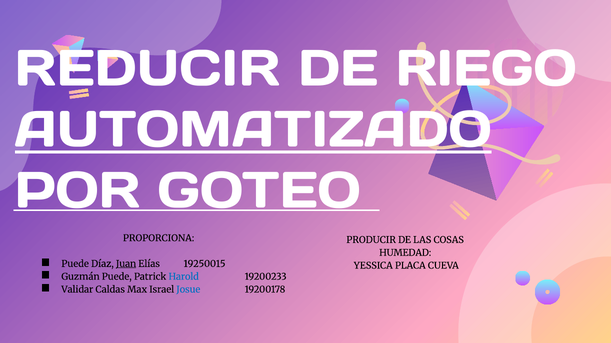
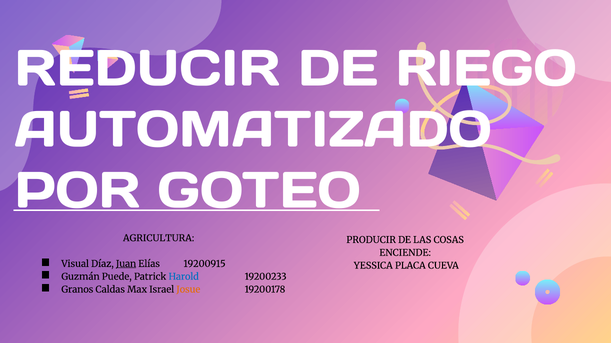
AUTOMATIZADO underline: present -> none (253, 130)
PROPORCIONA: PROPORCIONA -> AGRICULTURA (159, 239)
HUMEDAD: HUMEDAD -> ENCIENDE (405, 253)
Puede: Puede -> Visual (75, 264)
19250015: 19250015 -> 19200915 (205, 264)
Validar: Validar -> Granos (77, 290)
Josue colour: blue -> orange (188, 290)
